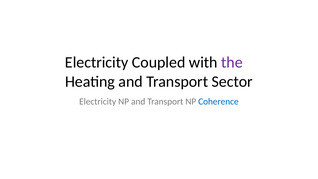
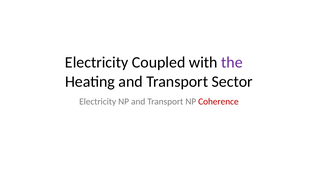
Coherence colour: blue -> red (218, 101)
